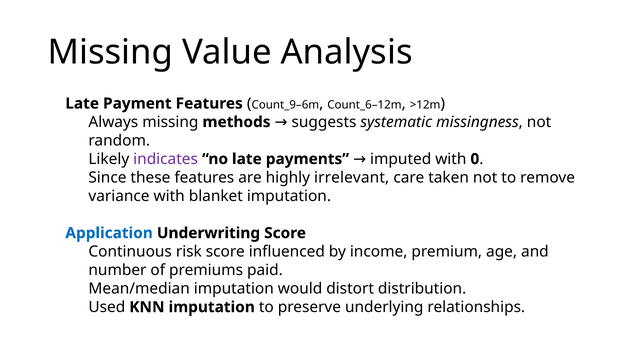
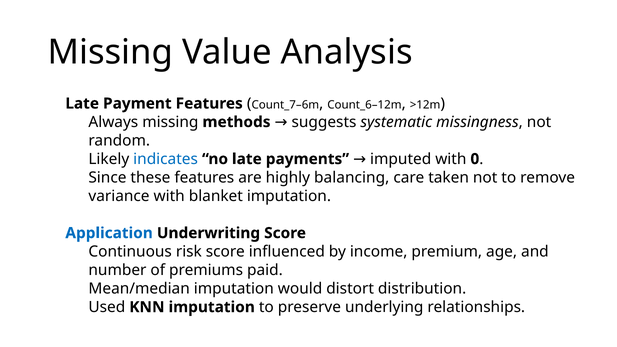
Count_9–6m: Count_9–6m -> Count_7–6m (285, 105)
indicates colour: purple -> blue (166, 159)
irrelevant: irrelevant -> balancing (352, 178)
